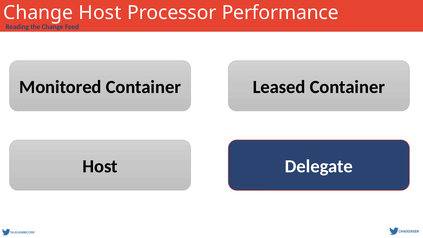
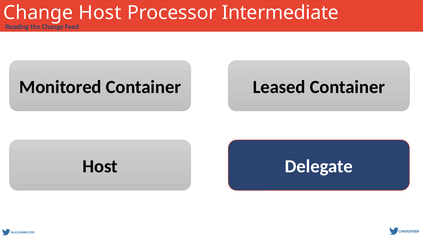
Performance: Performance -> Intermediate (280, 13)
